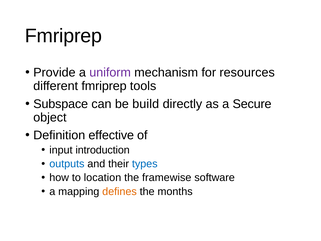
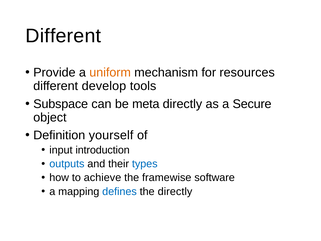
Fmriprep: Fmriprep -> Different (63, 36)
uniform colour: purple -> orange (110, 72)
different fmriprep: fmriprep -> develop (104, 86)
build: build -> meta (146, 104)
effective: effective -> yourself (111, 135)
location: location -> achieve (102, 178)
defines colour: orange -> blue (119, 191)
the months: months -> directly (175, 191)
